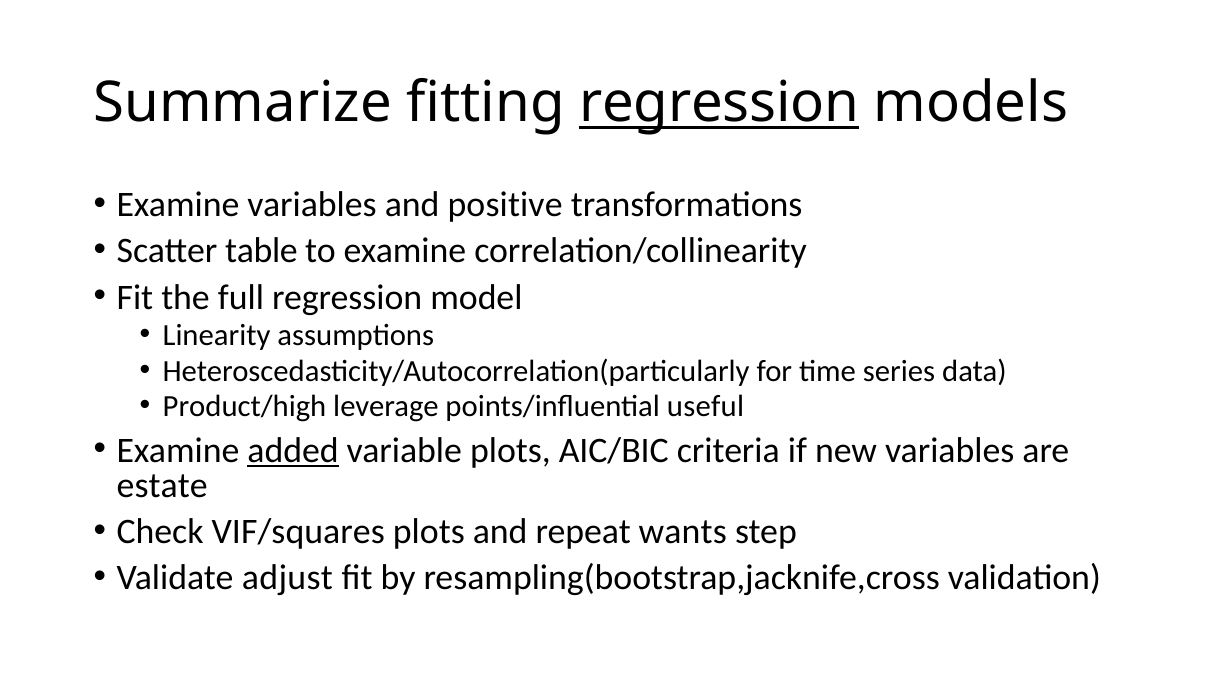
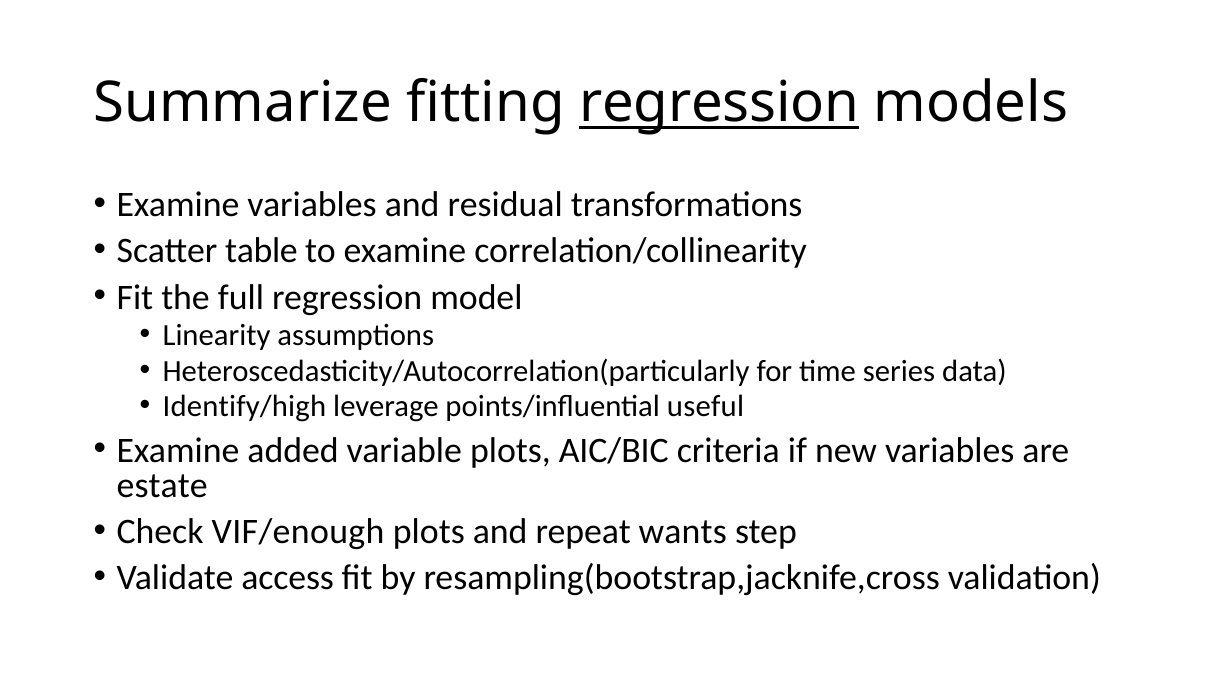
positive: positive -> residual (505, 205)
Product/high: Product/high -> Identify/high (244, 407)
added underline: present -> none (293, 450)
VIF/squares: VIF/squares -> VIF/enough (298, 531)
adjust: adjust -> access (288, 578)
